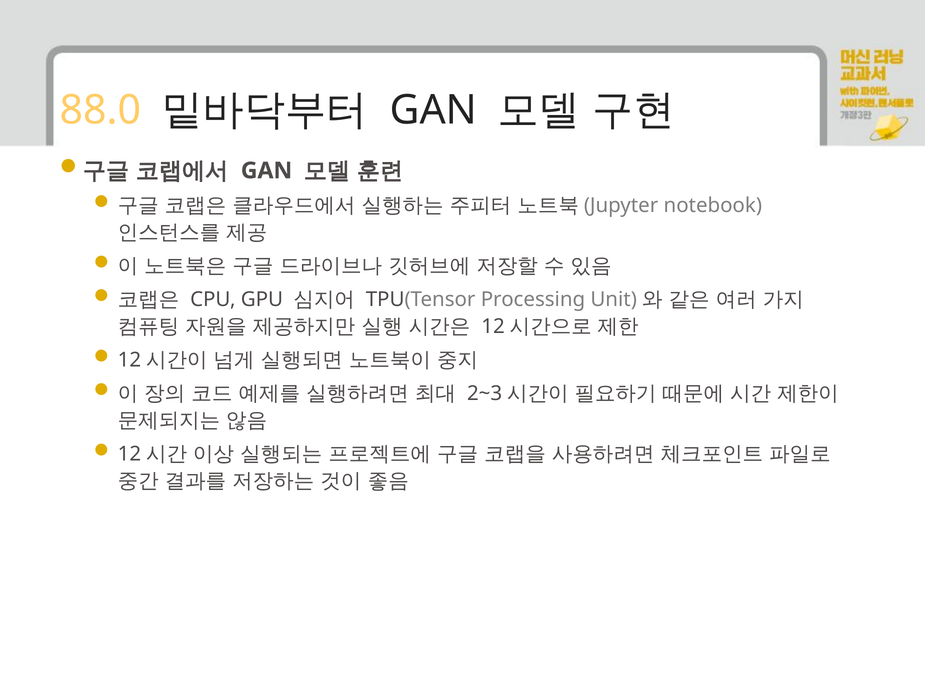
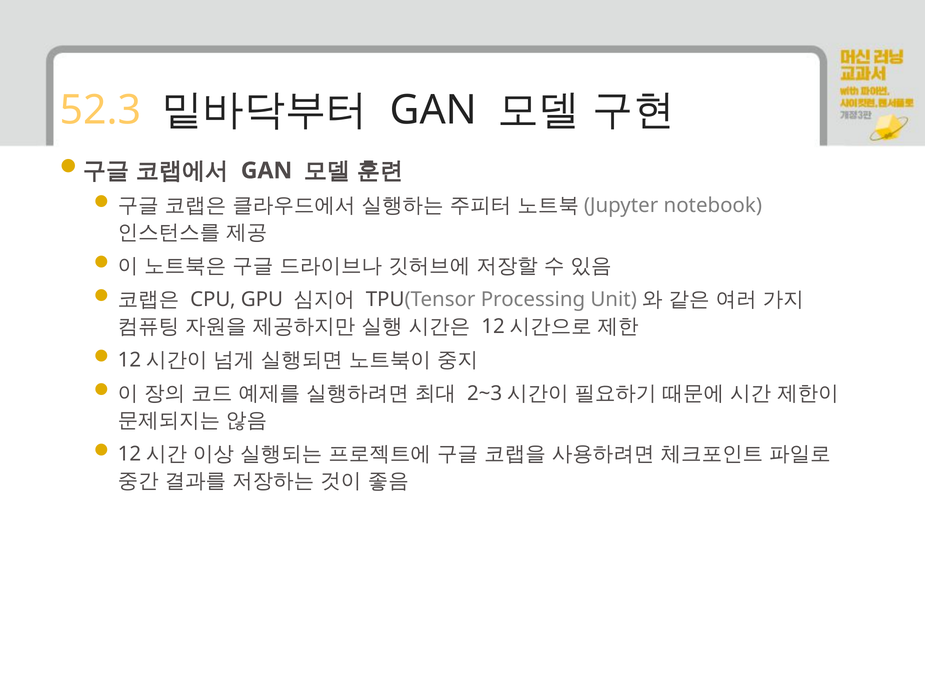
88.0: 88.0 -> 52.3 (100, 110)
